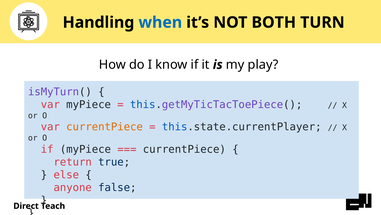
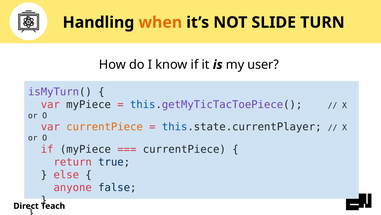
when colour: blue -> orange (160, 22)
BOTH: BOTH -> SLIDE (274, 22)
play: play -> user (263, 65)
